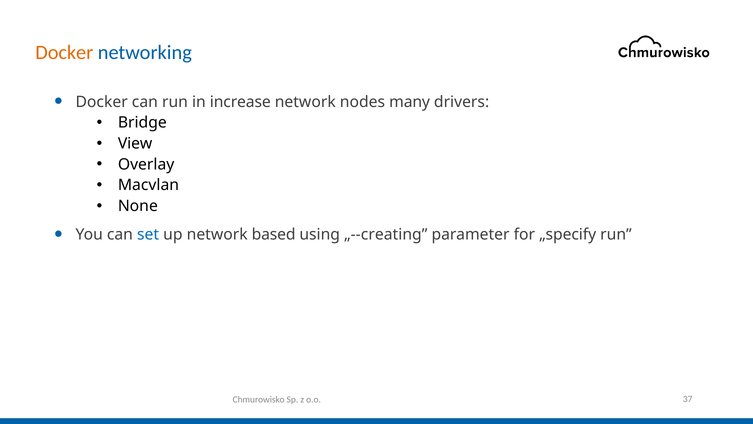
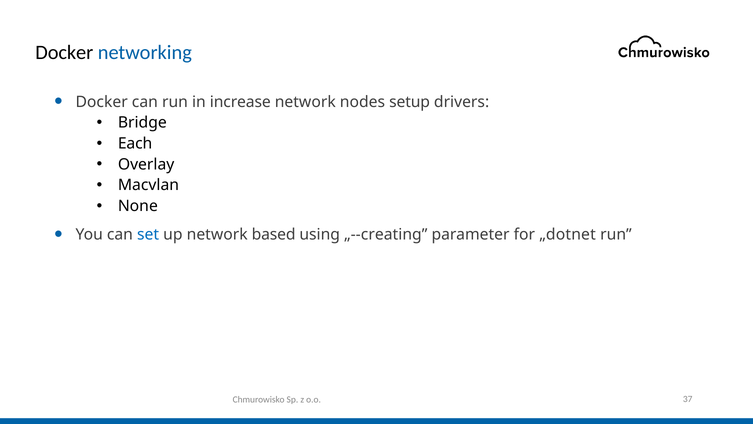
Docker colour: orange -> black (64, 53)
many: many -> setup (410, 102)
View: View -> Each (135, 143)
„specify: „specify -> „dotnet (568, 234)
